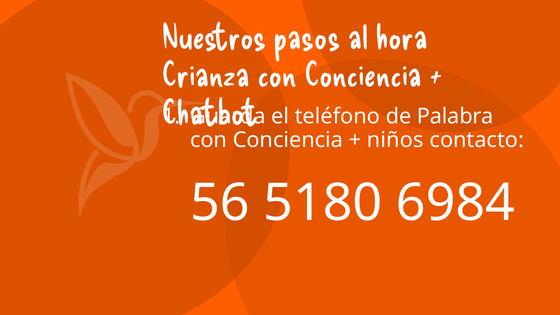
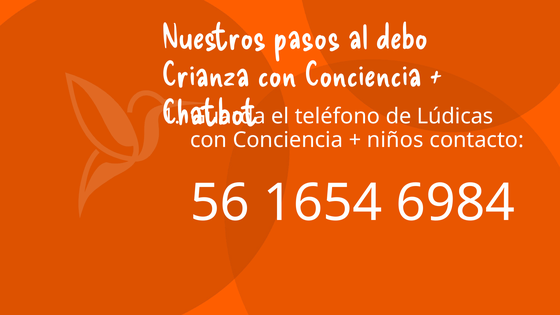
hora: hora -> debo (402, 38)
Palabra: Palabra -> Lúdicas (455, 116)
5180: 5180 -> 1654 (323, 203)
